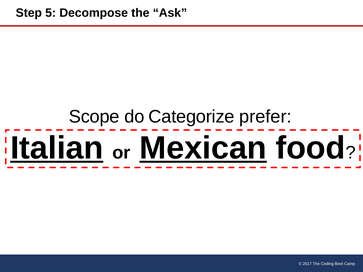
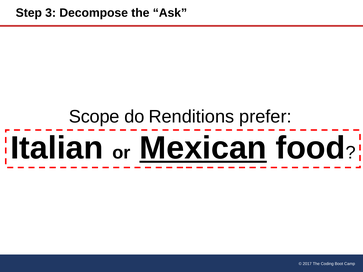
5: 5 -> 3 (51, 13)
Categorize: Categorize -> Renditions (191, 117)
Italian underline: present -> none (57, 148)
